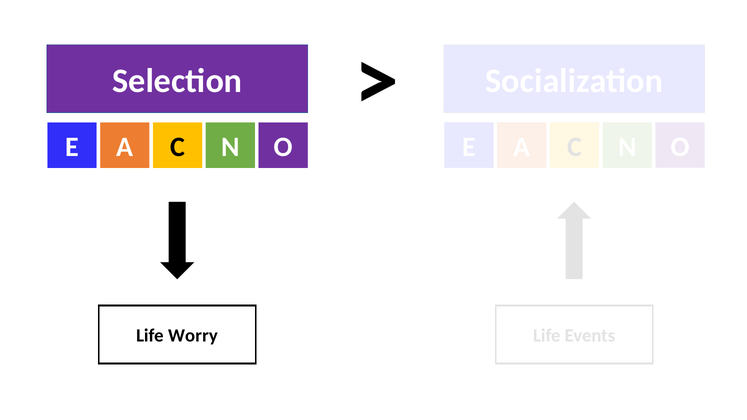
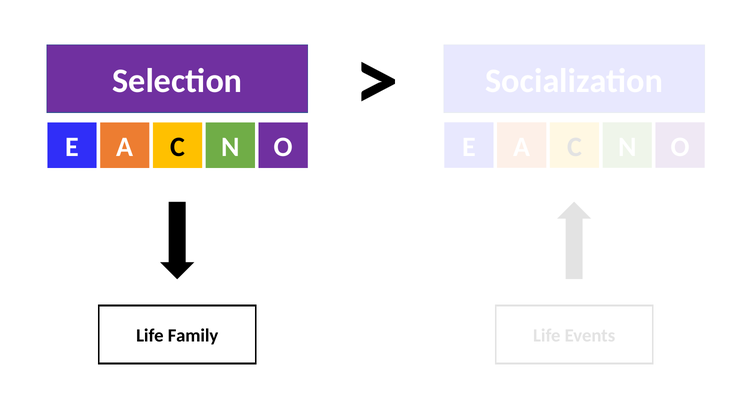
Worry: Worry -> Family (193, 336)
